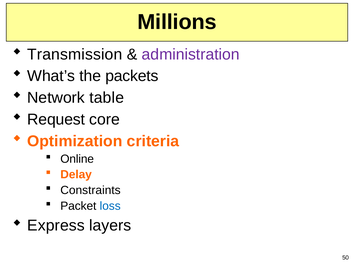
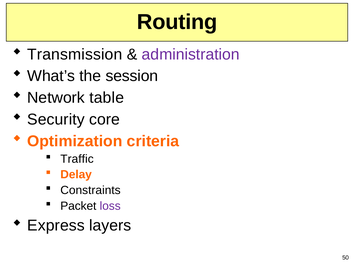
Millions: Millions -> Routing (177, 22)
packets: packets -> session (132, 76)
Request: Request -> Security (56, 120)
Online: Online -> Traffic (77, 159)
loss colour: blue -> purple (110, 206)
